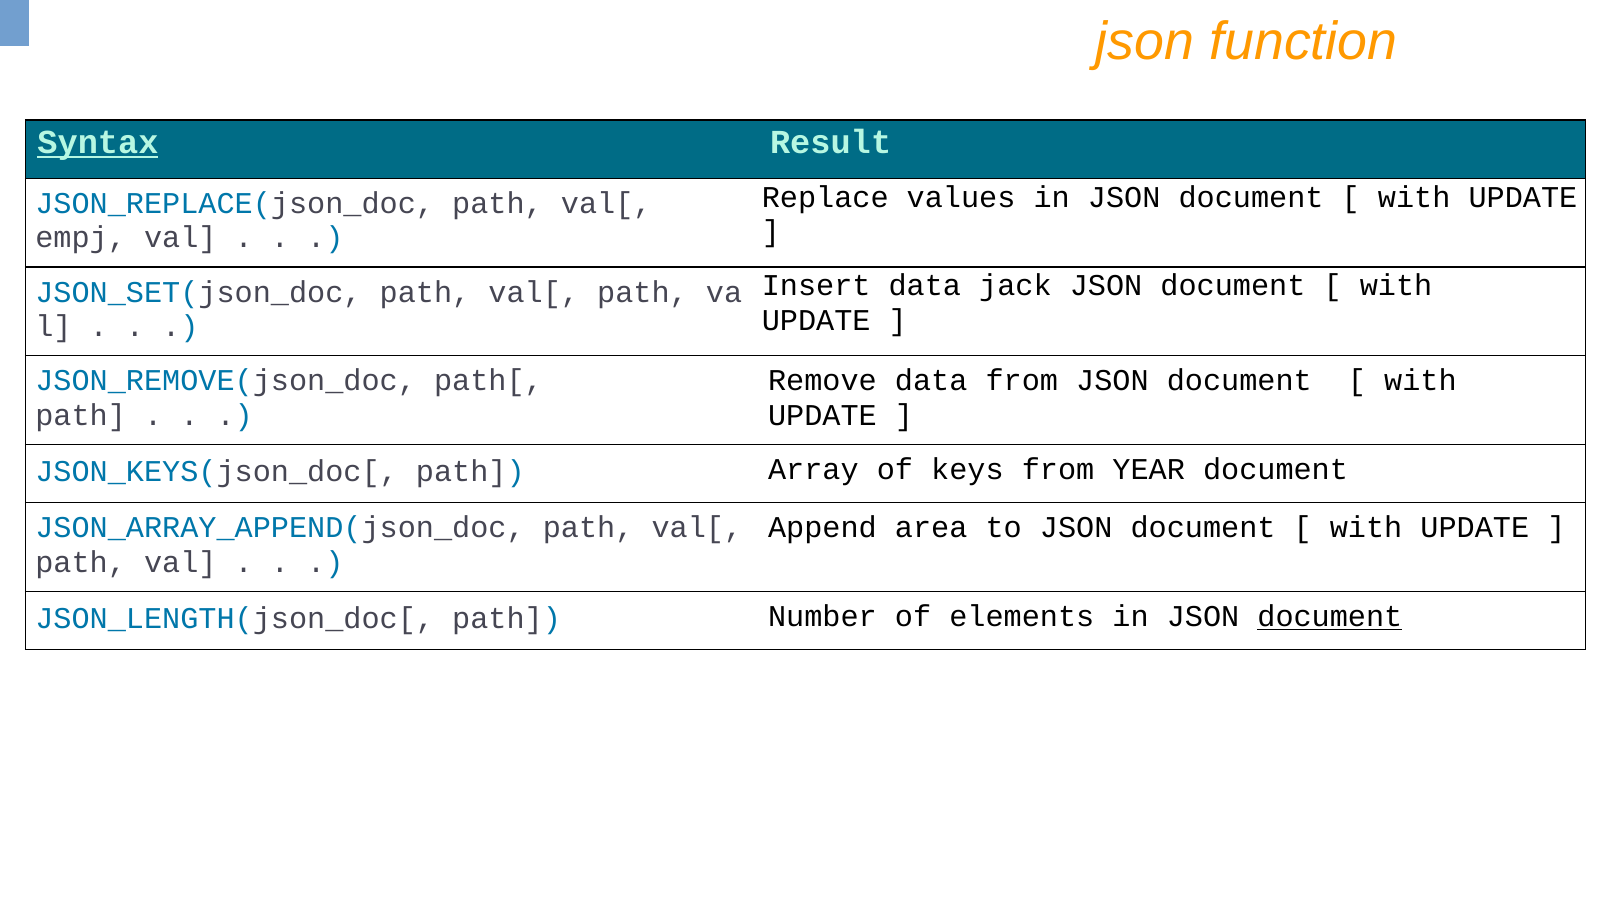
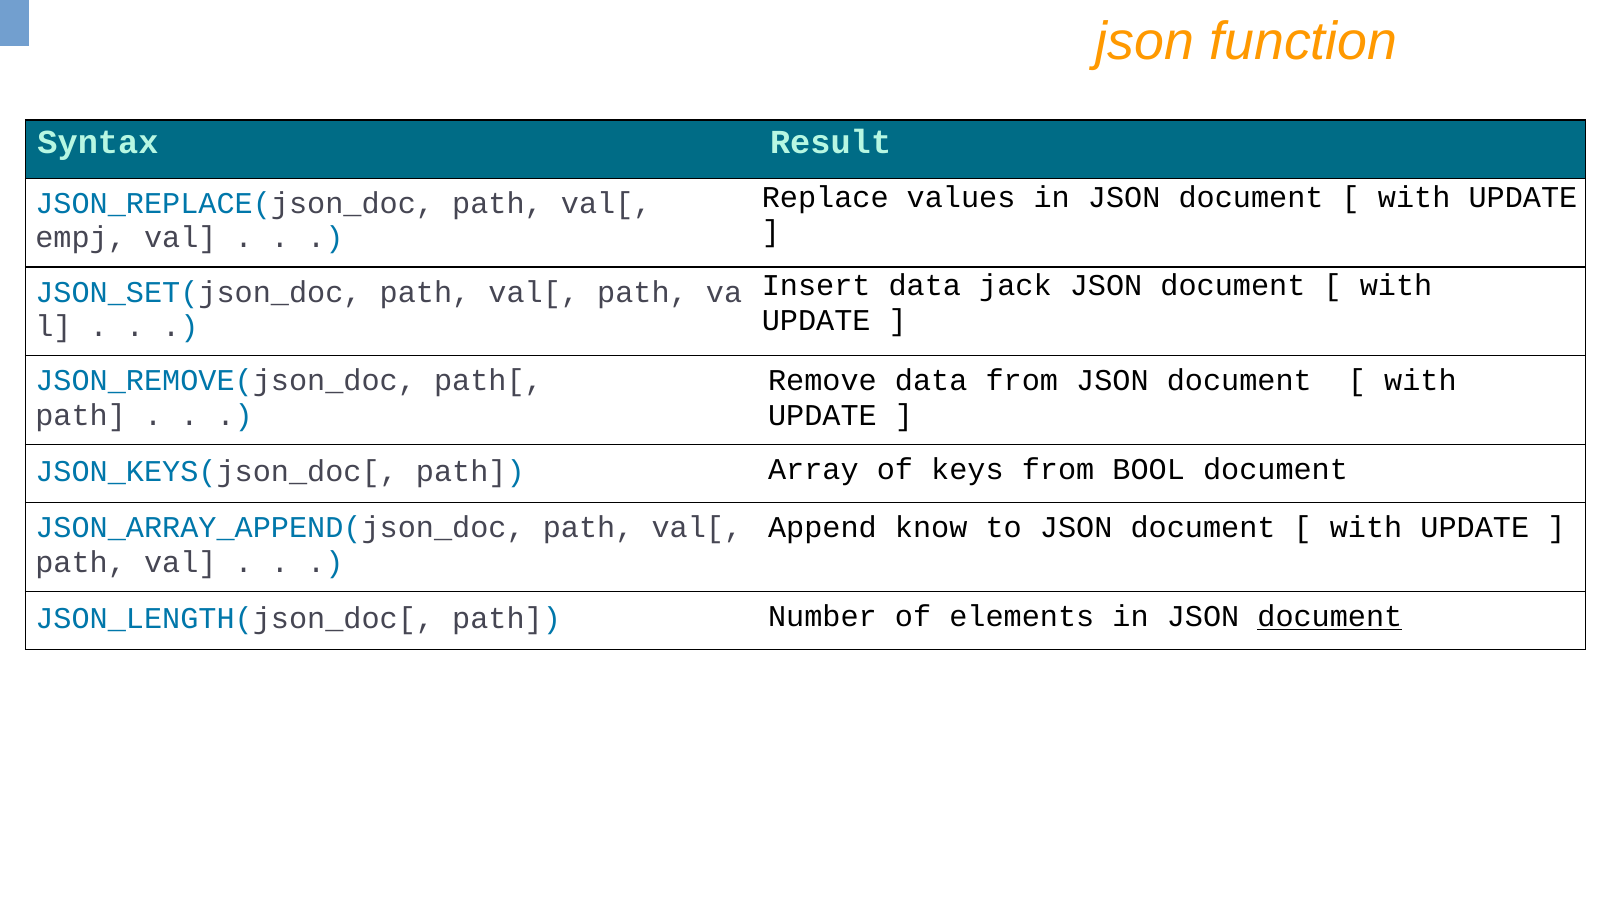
Syntax underline: present -> none (98, 143)
YEAR: YEAR -> BOOL (1149, 470)
area: area -> know (931, 528)
